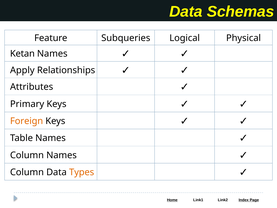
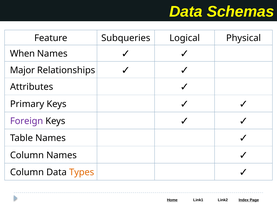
Ketan: Ketan -> When (22, 54)
Apply: Apply -> Major (22, 70)
Foreign colour: orange -> purple (27, 121)
